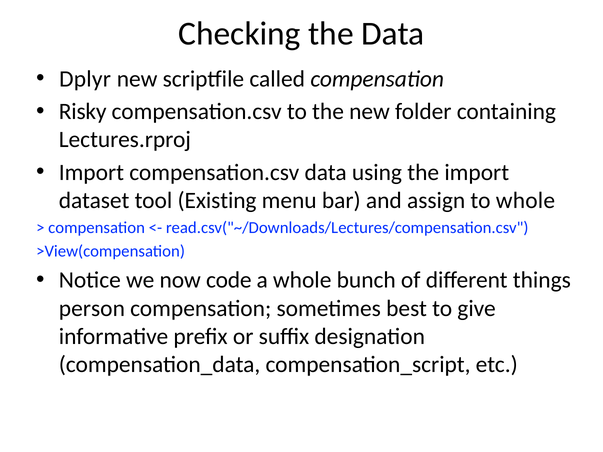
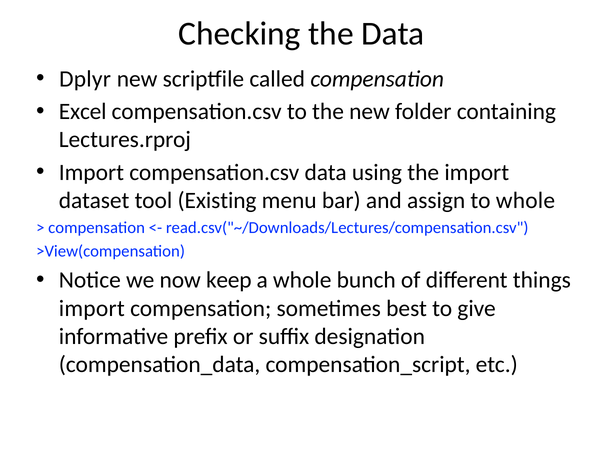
Risky: Risky -> Excel (83, 112)
code: code -> keep (229, 280)
person: person -> import (92, 308)
